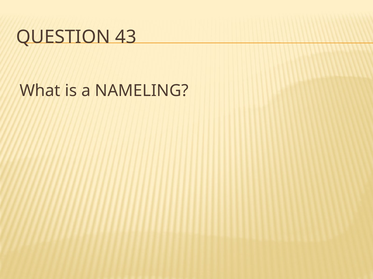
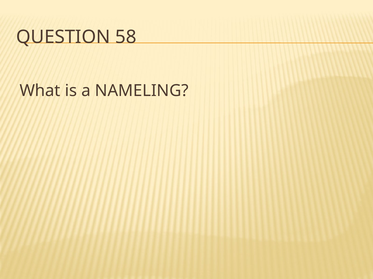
43: 43 -> 58 (126, 37)
